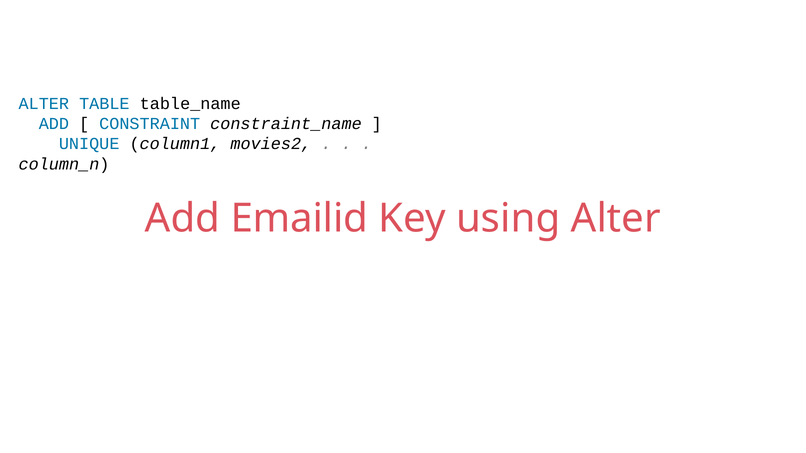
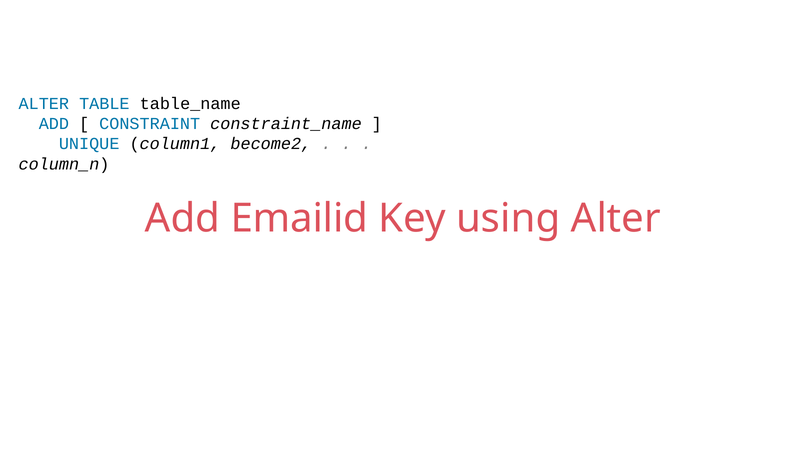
movies2: movies2 -> become2 (271, 144)
